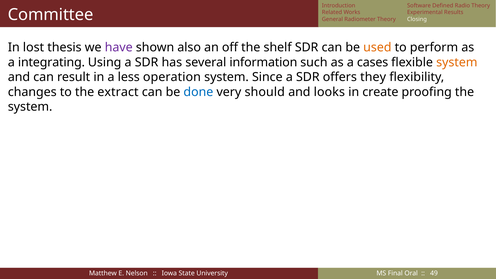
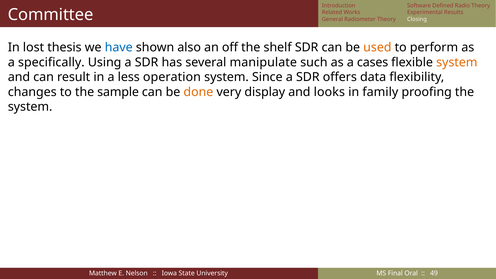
have colour: purple -> blue (119, 47)
integrating: integrating -> specifically (51, 62)
information: information -> manipulate (263, 62)
they: they -> data (373, 77)
extract: extract -> sample (118, 92)
done colour: blue -> orange (198, 92)
should: should -> display (265, 92)
create: create -> family (380, 92)
